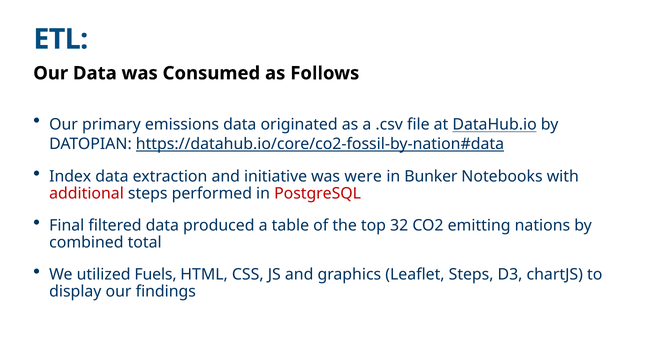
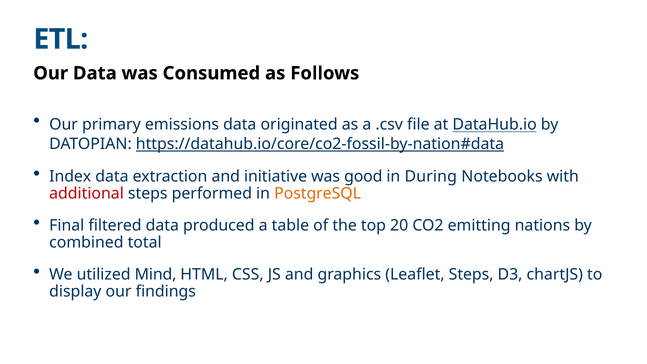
were: were -> good (363, 176)
Bunker: Bunker -> During (431, 176)
PostgreSQL colour: red -> orange (318, 193)
32: 32 -> 20 (399, 225)
Fuels: Fuels -> Mind (156, 274)
